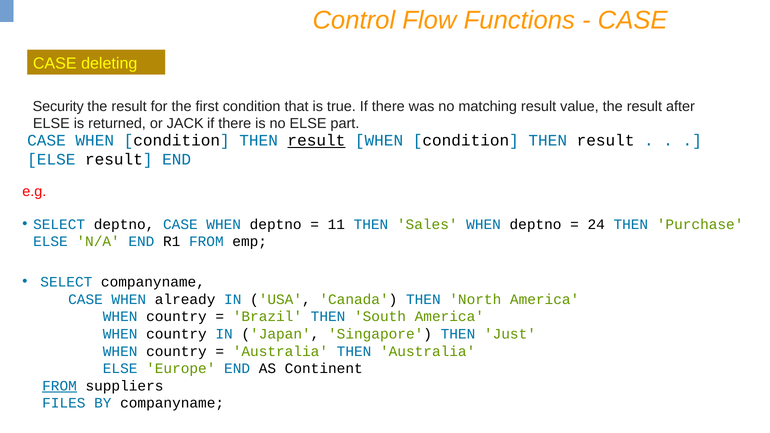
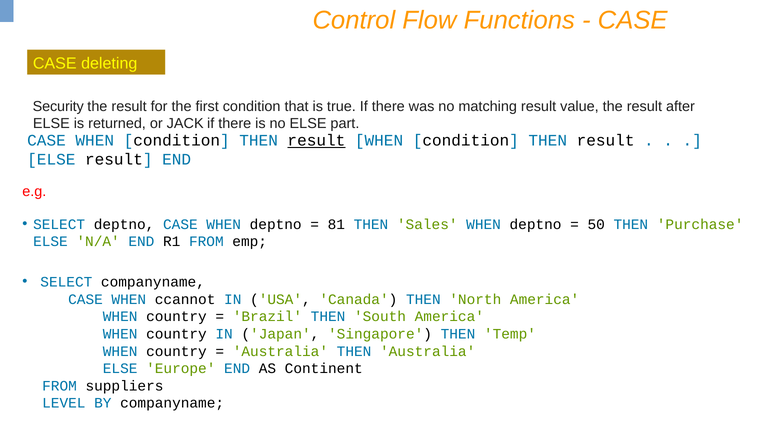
11: 11 -> 81 (336, 224)
24: 24 -> 50 (596, 224)
already: already -> ccannot (185, 299)
Just: Just -> Temp (510, 334)
FROM underline: present -> none (60, 386)
FILES: FILES -> LEVEL (64, 403)
